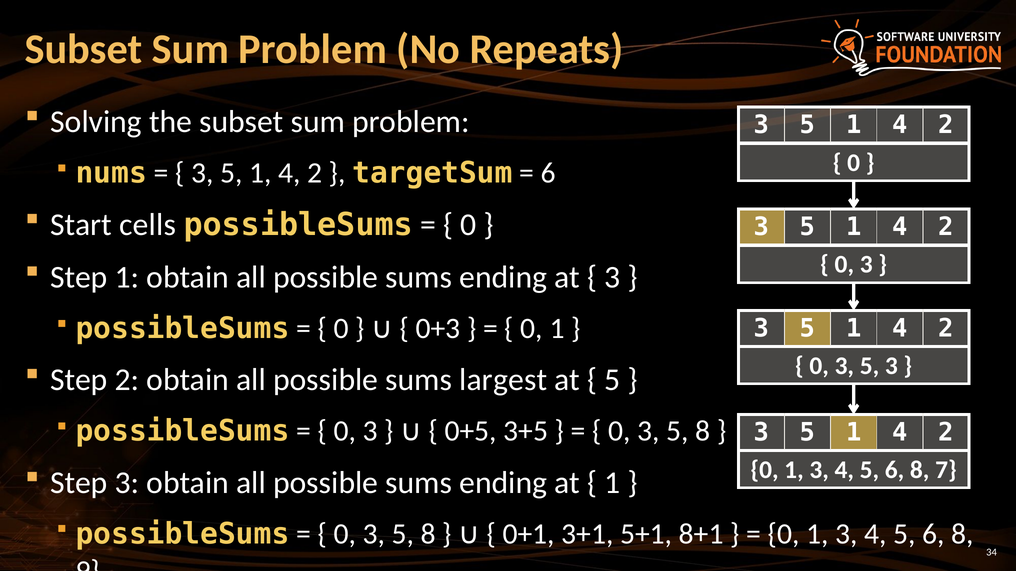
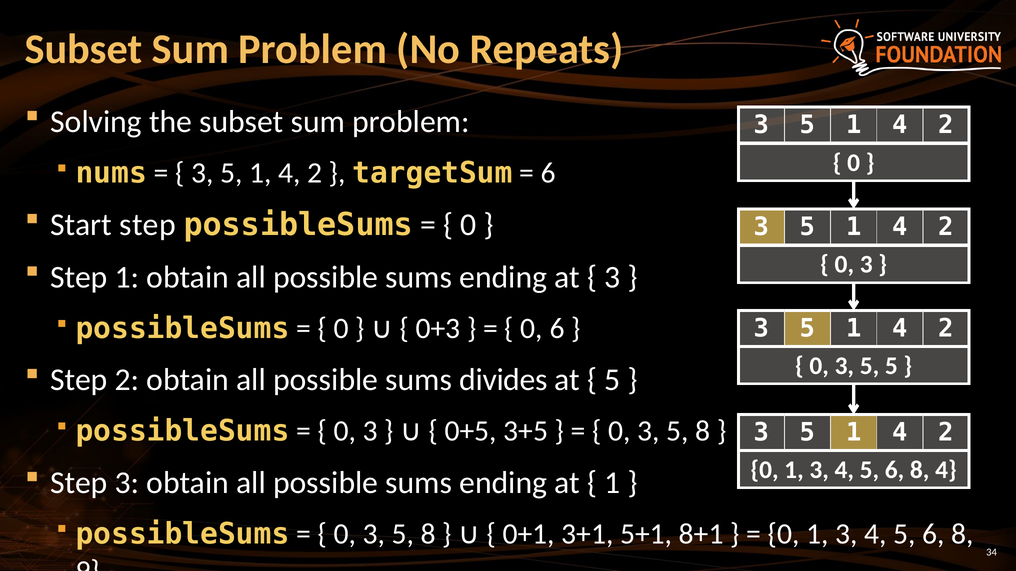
Start cells: cells -> step (147, 225)
1: 1 -> 6 (557, 329)
5 3: 3 -> 5 (891, 366)
largest: largest -> divides (503, 380)
8 7: 7 -> 4 (946, 470)
